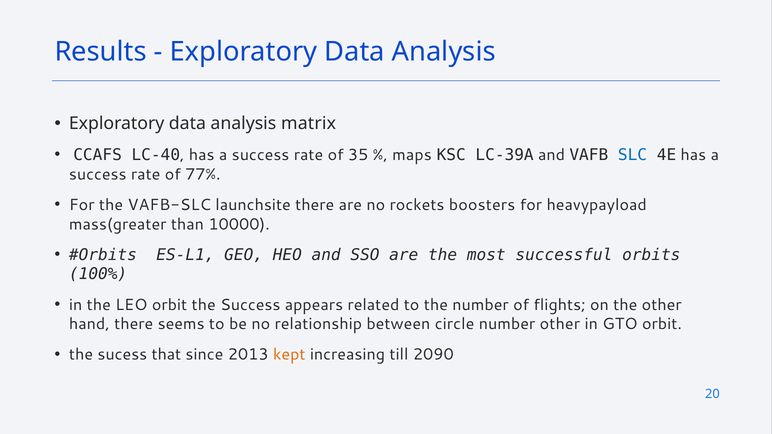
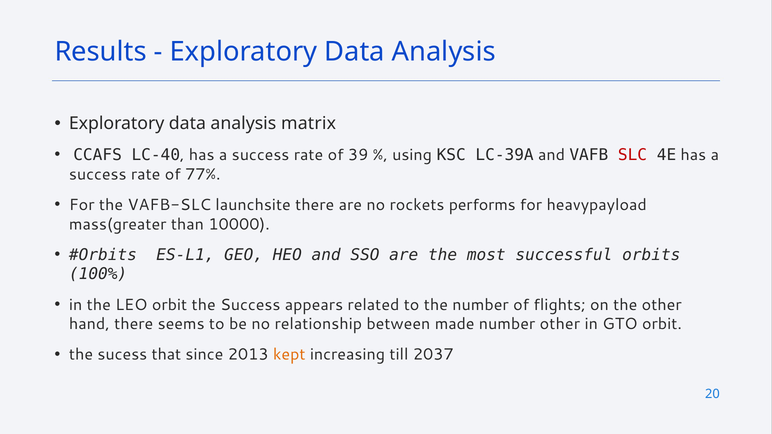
35: 35 -> 39 (358, 155)
maps: maps -> using (412, 155)
SLC colour: blue -> red (632, 155)
boosters: boosters -> performs (482, 205)
circle: circle -> made (455, 324)
2090: 2090 -> 2037 (433, 355)
